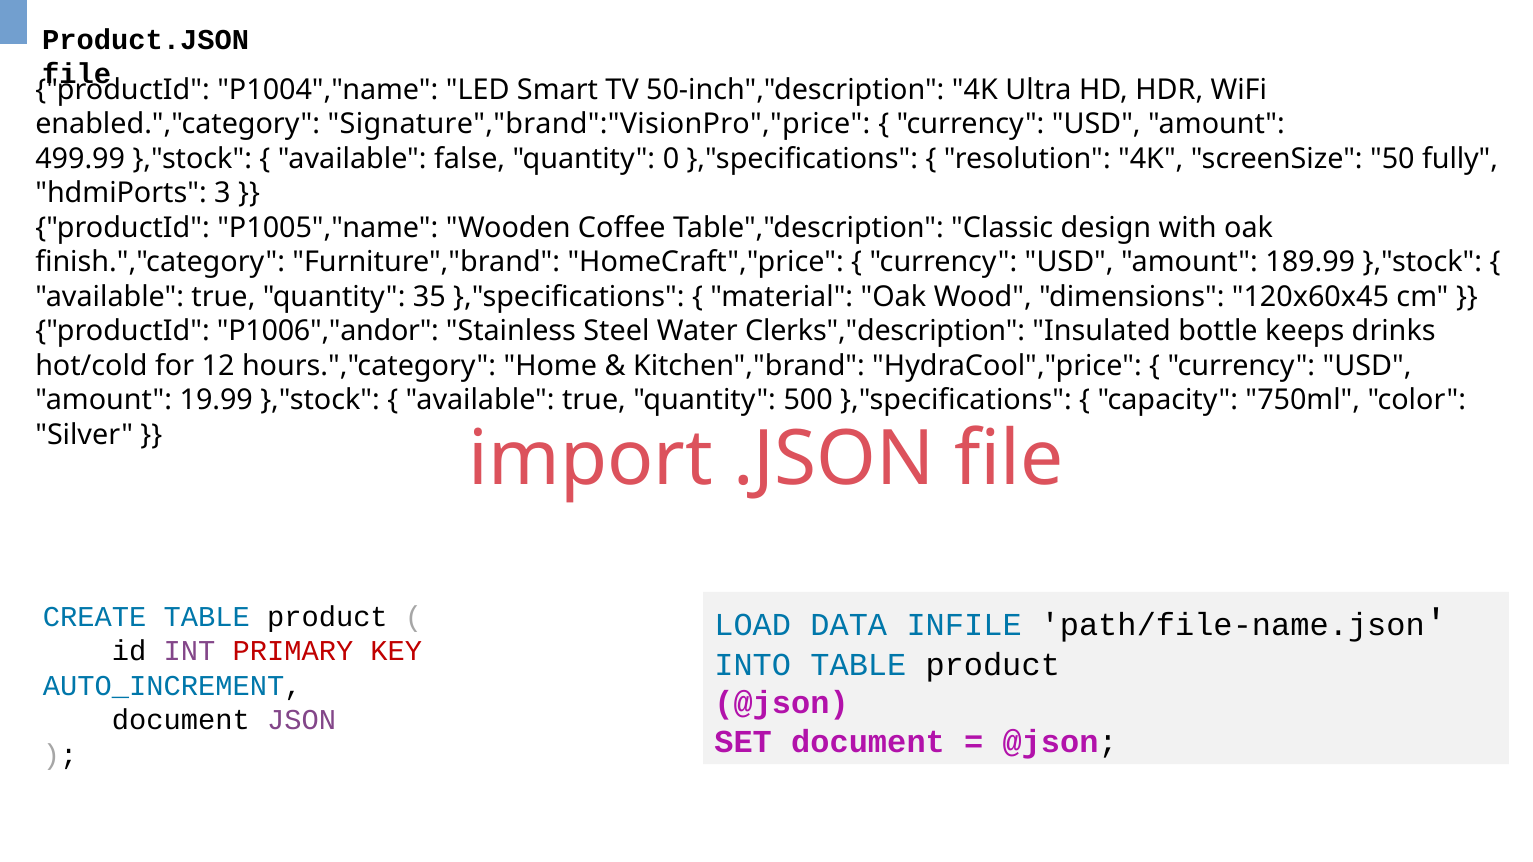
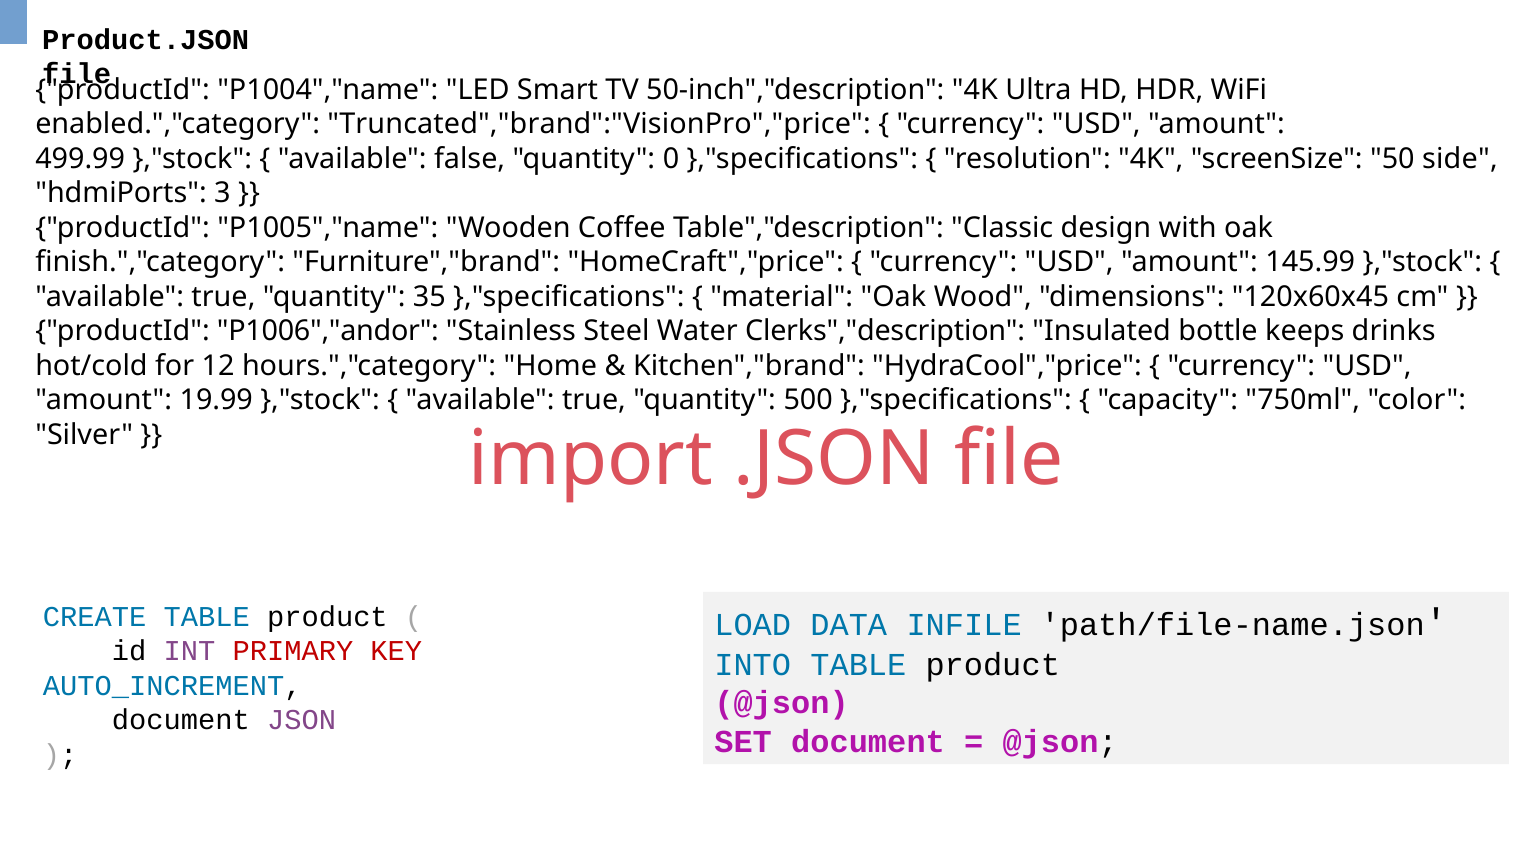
Signature","brand":"VisionPro","price: Signature","brand":"VisionPro","price -> Truncated","brand":"VisionPro","price (599, 124)
fully: fully -> side (1460, 159)
189.99: 189.99 -> 145.99 (1310, 262)
